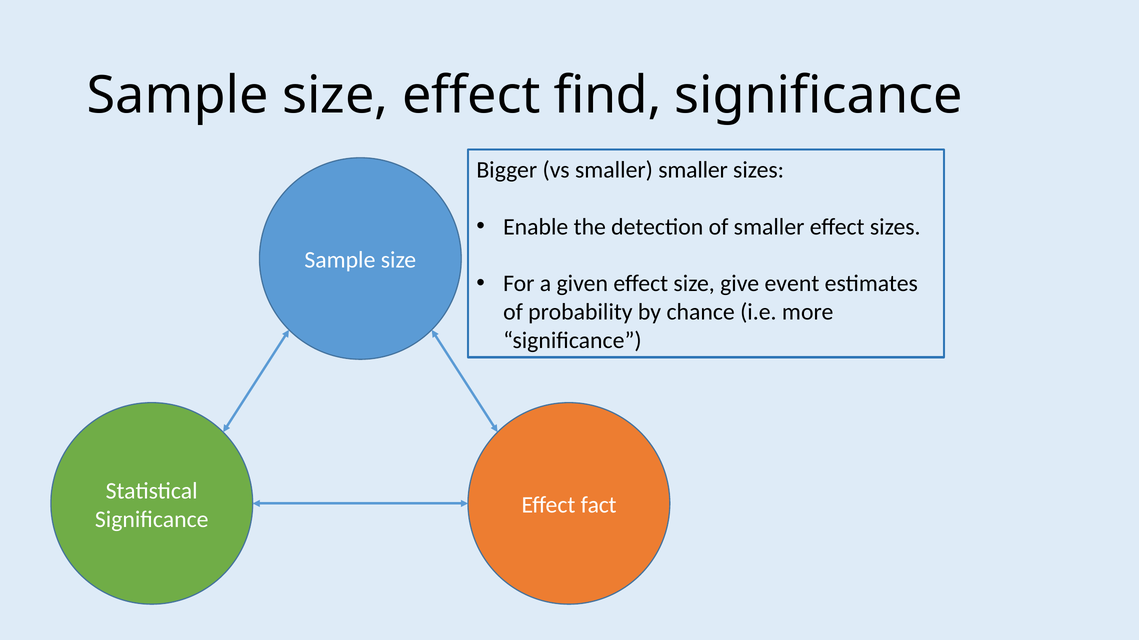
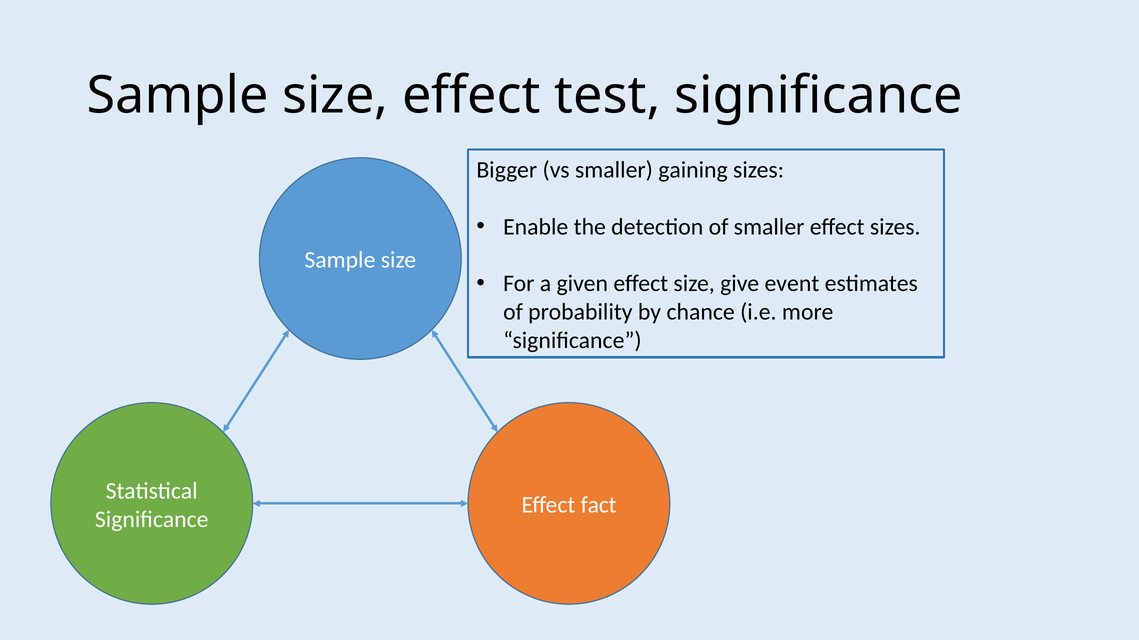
find: find -> test (607, 96)
smaller smaller: smaller -> gaining (693, 170)
